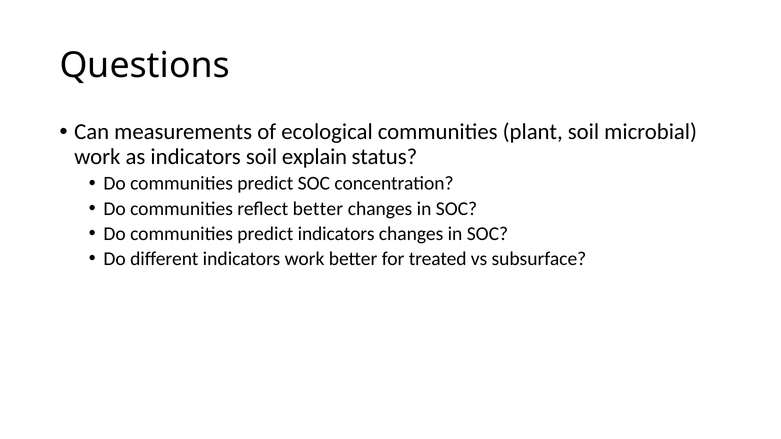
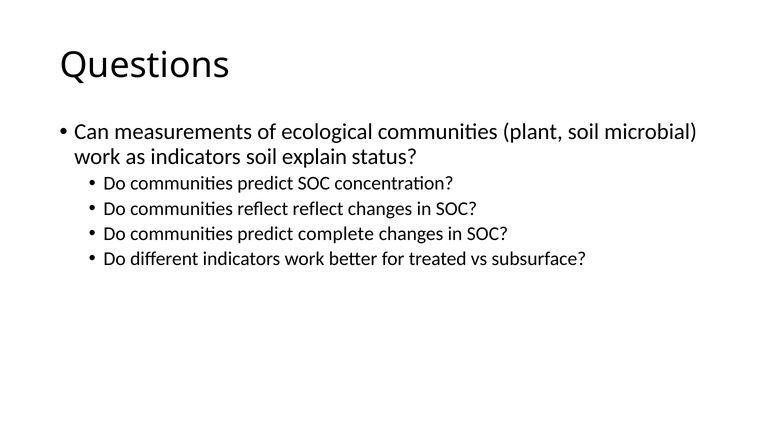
reflect better: better -> reflect (318, 209)
predict indicators: indicators -> complete (336, 234)
